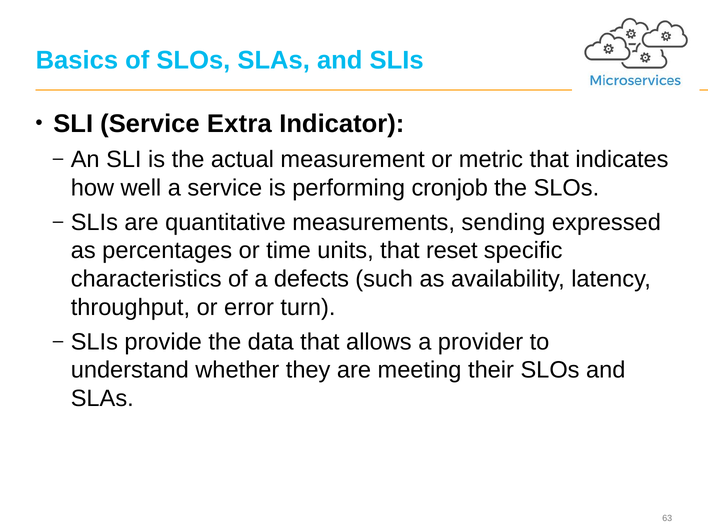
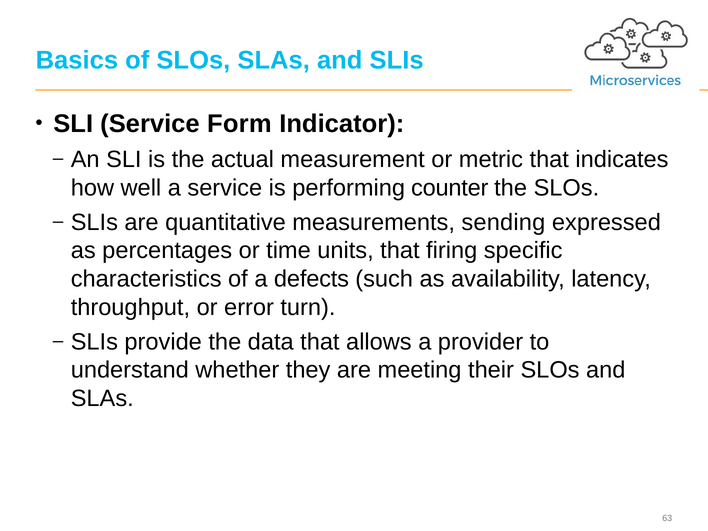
Extra: Extra -> Form (239, 124)
cronjob: cronjob -> counter (450, 188)
reset: reset -> firing (452, 251)
